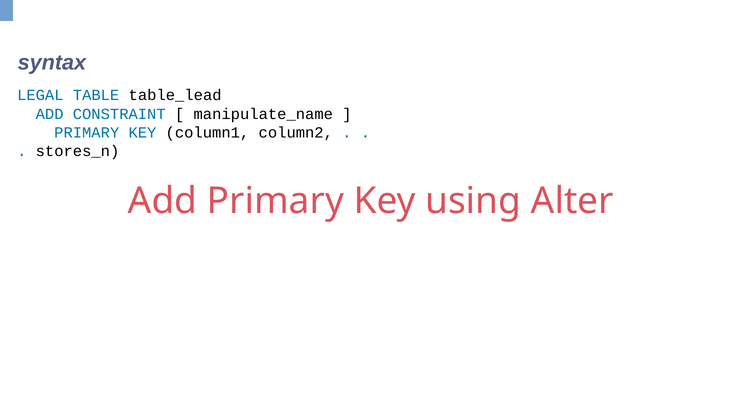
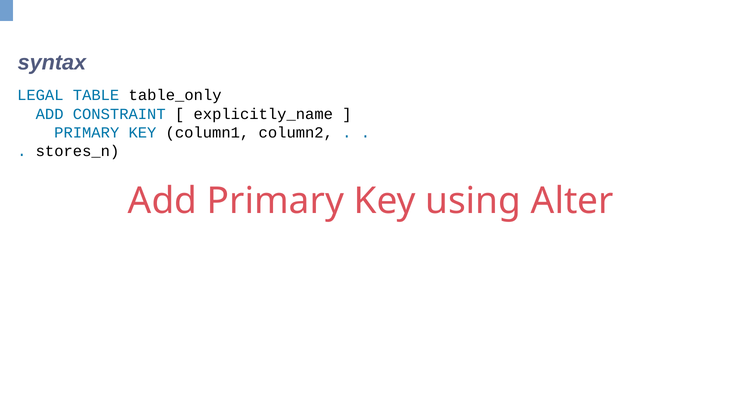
table_lead: table_lead -> table_only (175, 95)
manipulate_name: manipulate_name -> explicitly_name (263, 114)
